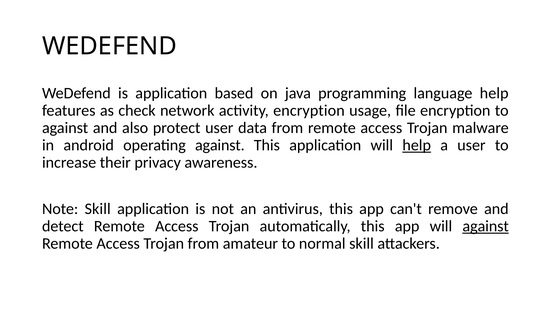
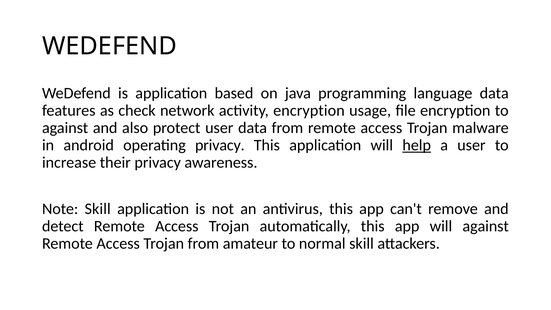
language help: help -> data (494, 93)
operating against: against -> privacy (220, 145)
against underline: present -> none (486, 226)
